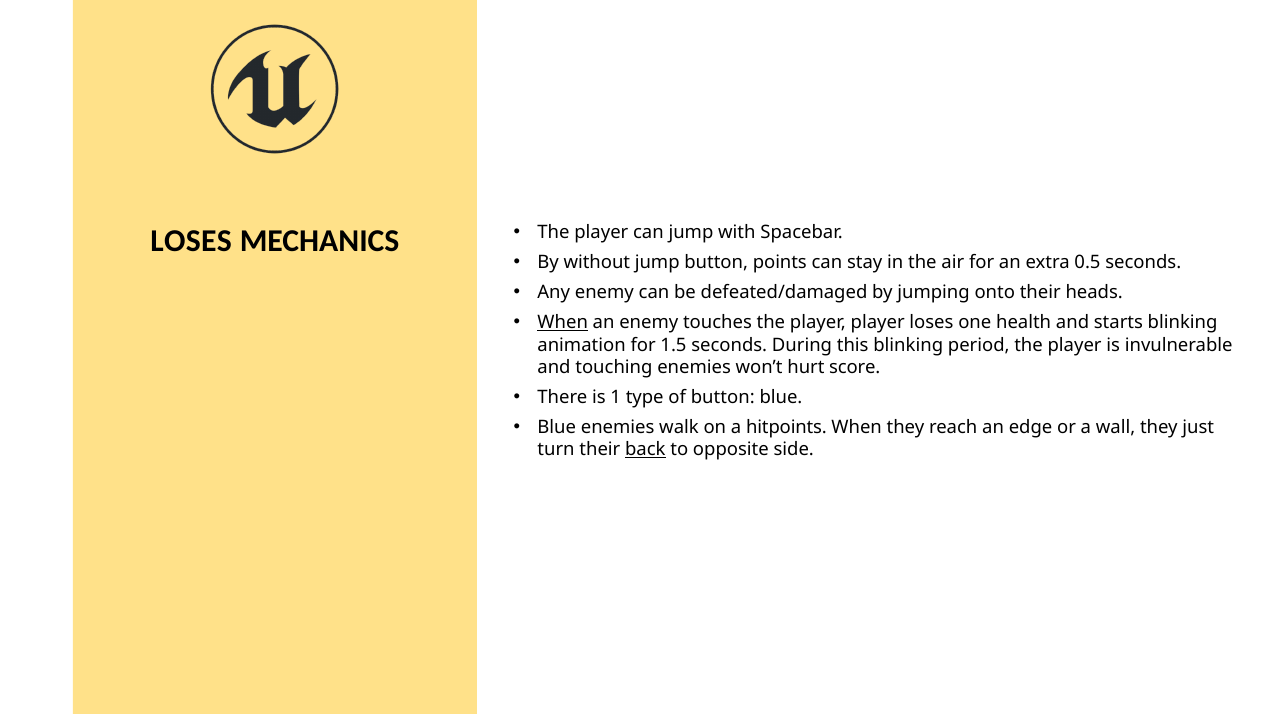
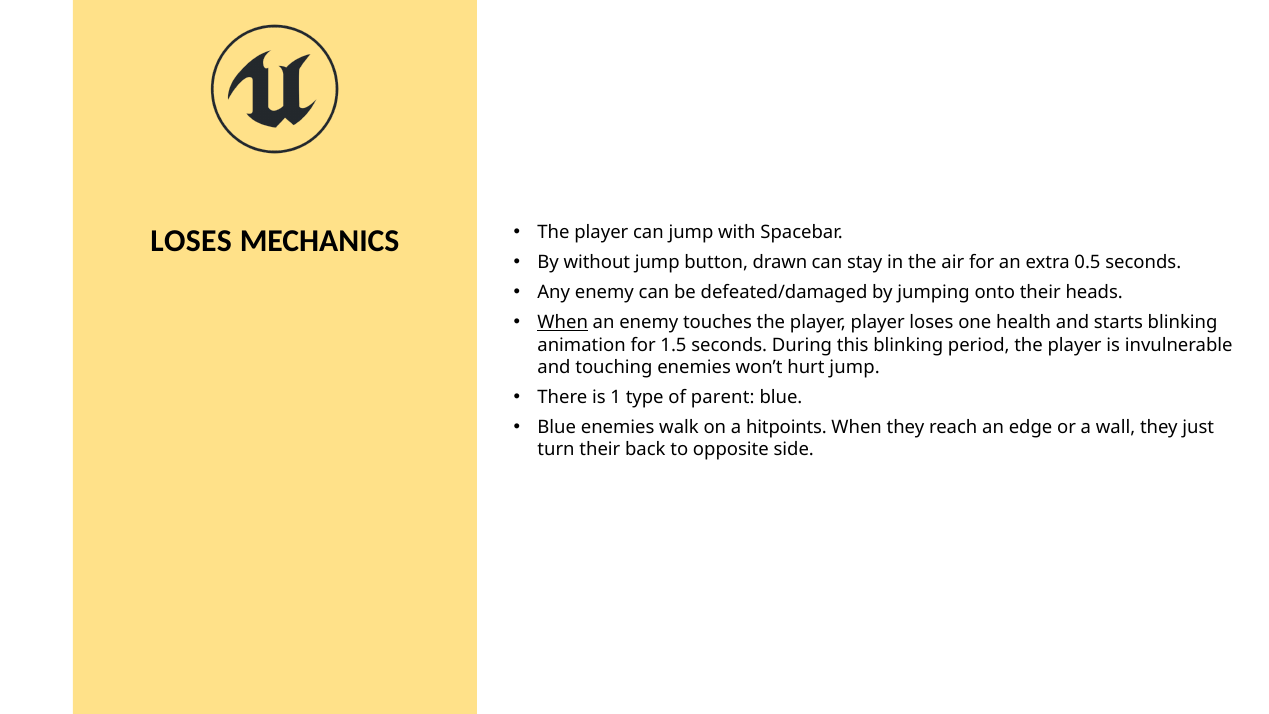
points: points -> drawn (780, 263)
hurt score: score -> jump (855, 367)
of button: button -> parent (723, 397)
back underline: present -> none (645, 449)
